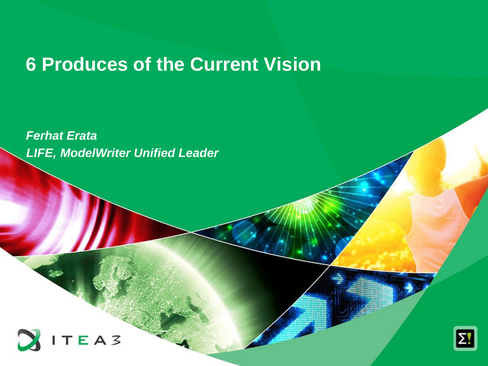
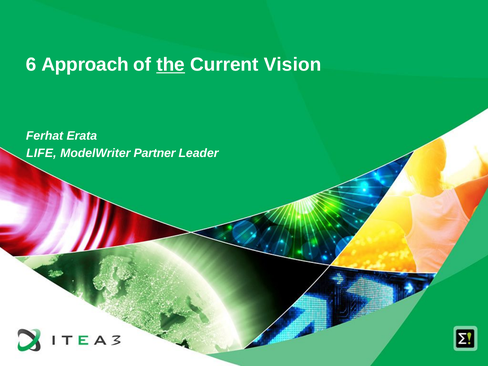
Produces: Produces -> Approach (85, 65)
the underline: none -> present (171, 65)
Unified: Unified -> Partner (155, 153)
